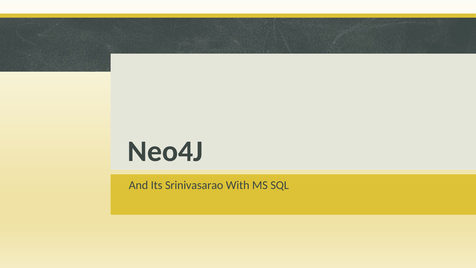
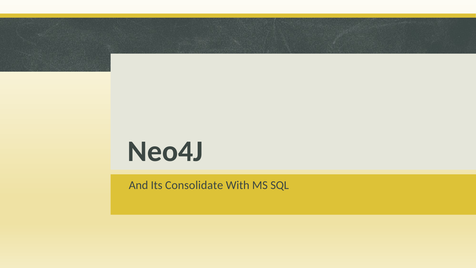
Srinivasarao: Srinivasarao -> Consolidate (194, 185)
